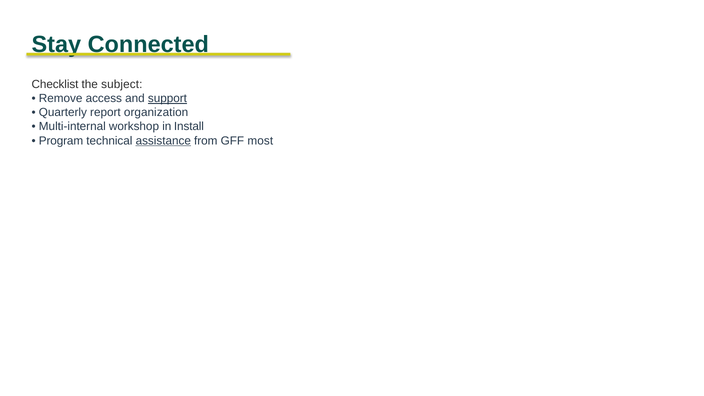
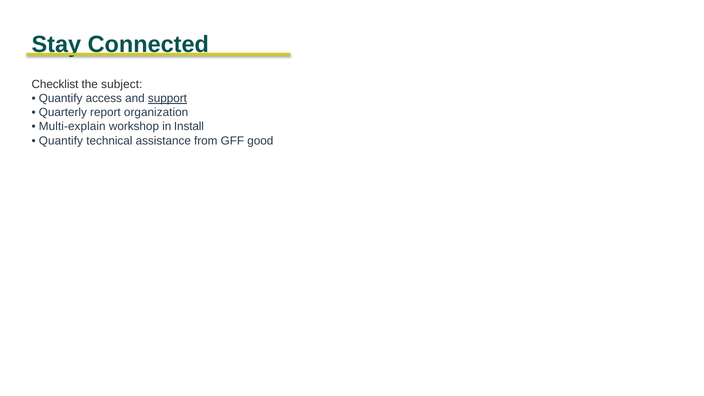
Remove: Remove -> Quantify (61, 98)
Multi-internal: Multi-internal -> Multi-explain (72, 127)
Program: Program -> Quantify (61, 141)
assistance underline: present -> none (163, 141)
most: most -> good (260, 141)
